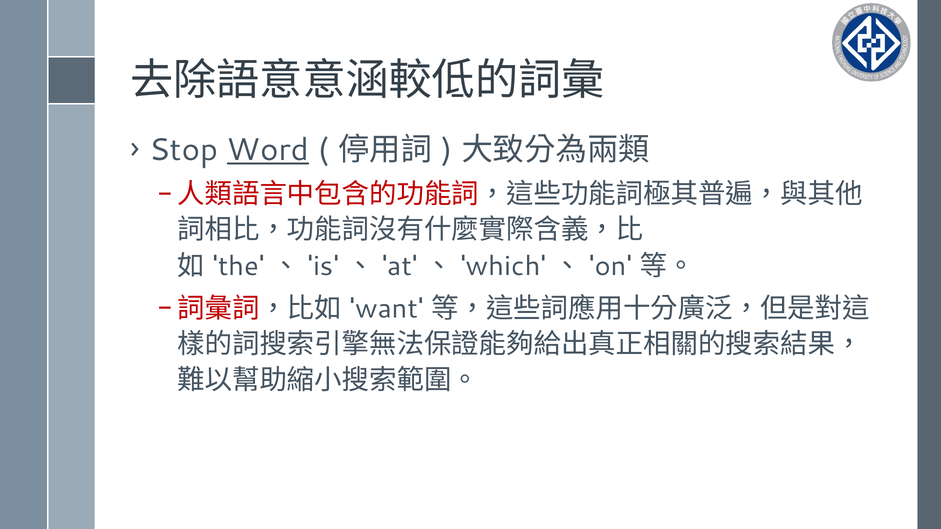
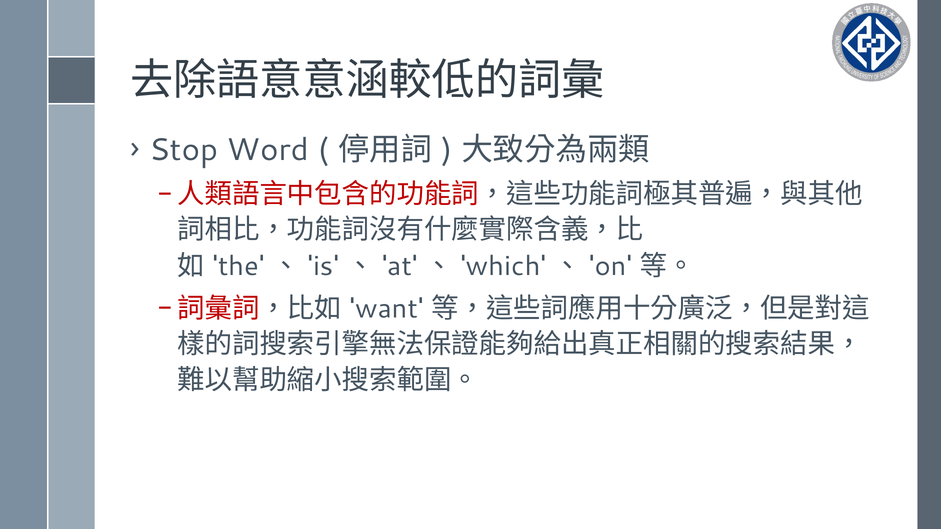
Word underline: present -> none (268, 150)
